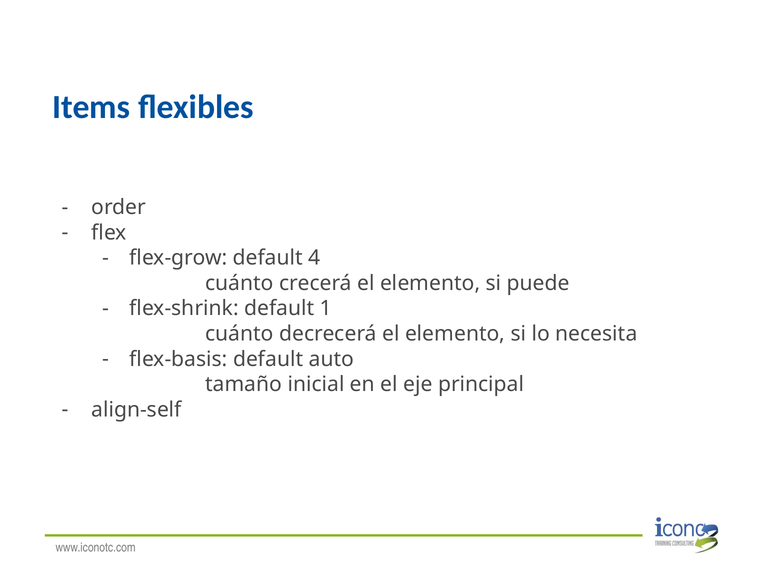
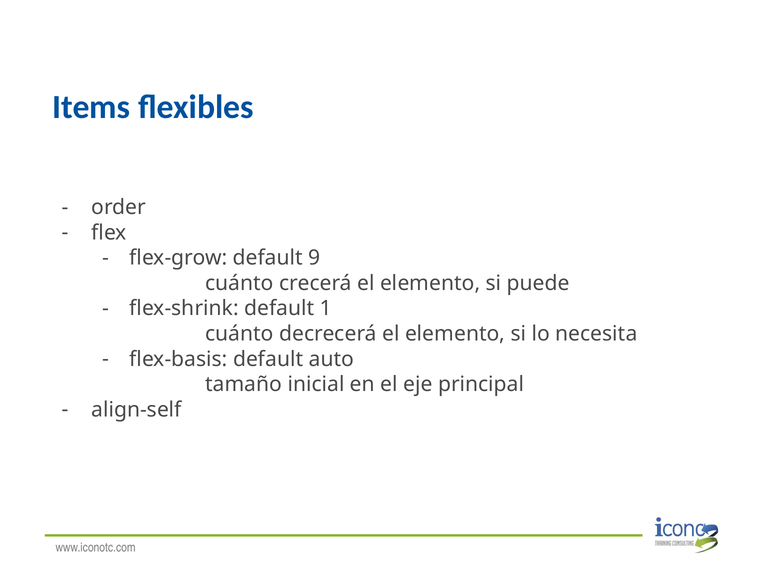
4: 4 -> 9 (315, 258)
